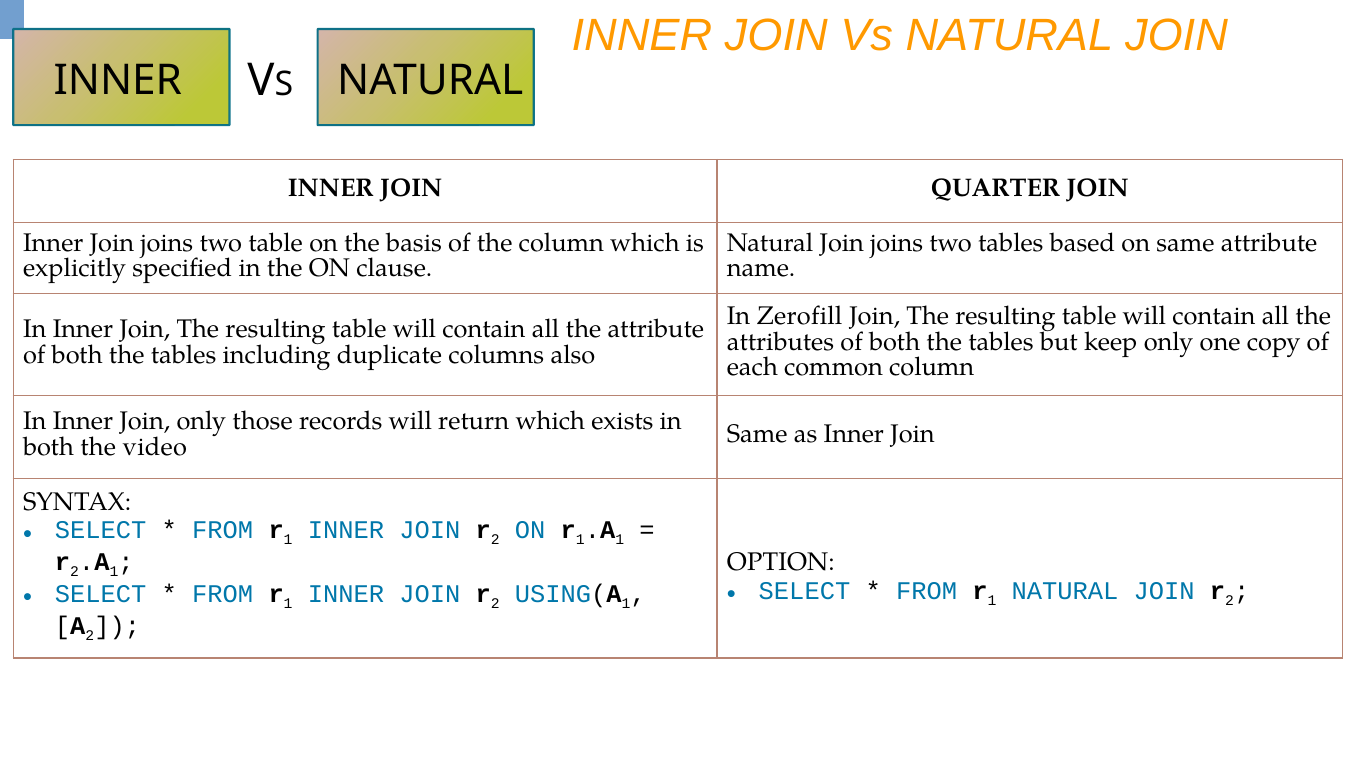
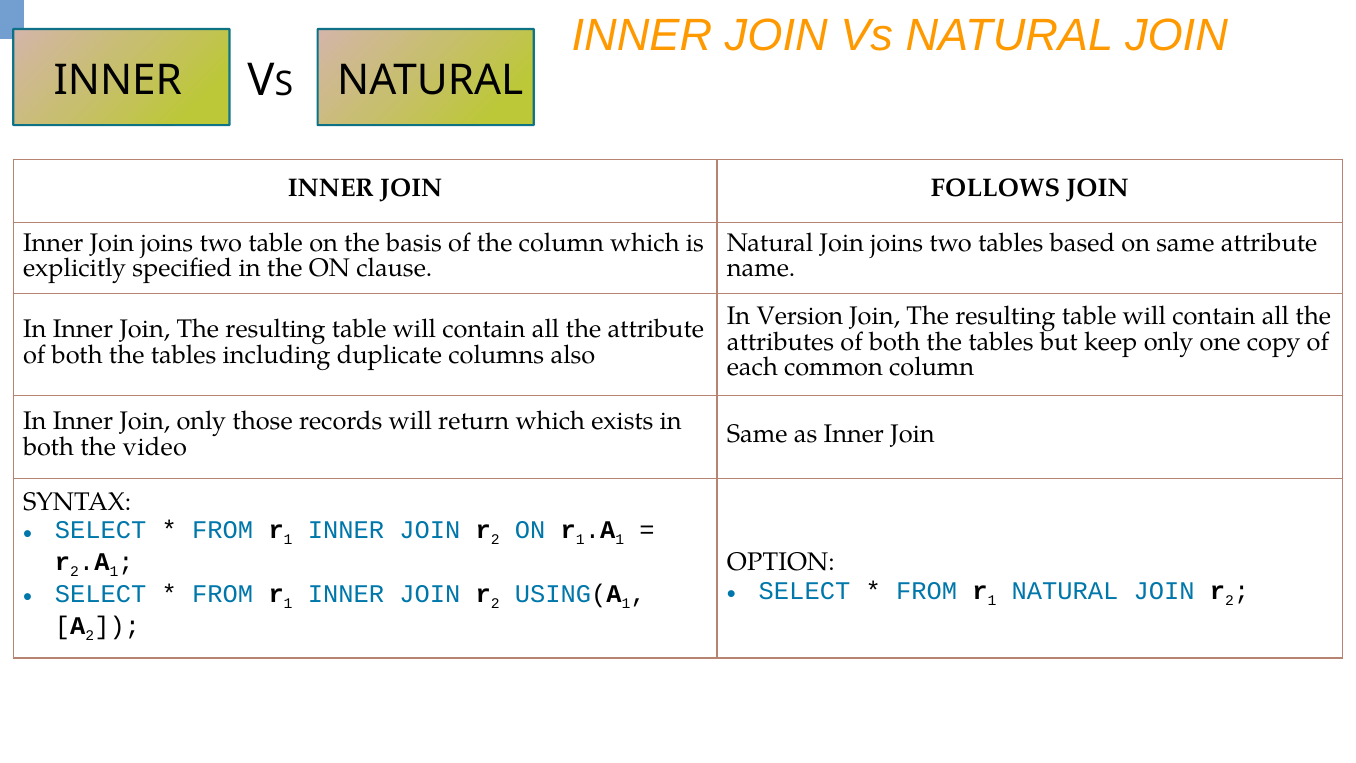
QUARTER: QUARTER -> FOLLOWS (996, 188)
Zerofill: Zerofill -> Version (800, 316)
